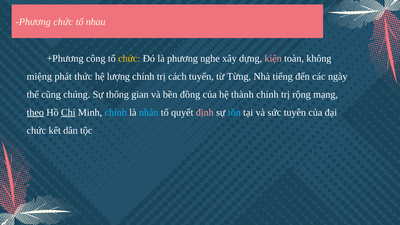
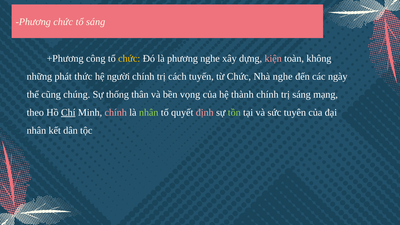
tổ nhau: nhau -> sáng (96, 22)
miệng: miệng -> những (39, 76)
lượng: lượng -> người (118, 76)
từ Từng: Từng -> Chức (239, 76)
Nhà tiếng: tiếng -> nghe (283, 76)
gian: gian -> thân (140, 94)
đồng: đồng -> vọng (190, 94)
trị rộng: rộng -> sáng (302, 94)
theo underline: present -> none (35, 112)
chính colour: light blue -> pink (116, 112)
nhân colour: light blue -> light green (149, 112)
tồn colour: light blue -> light green (234, 112)
chức: chức -> nhân (36, 130)
